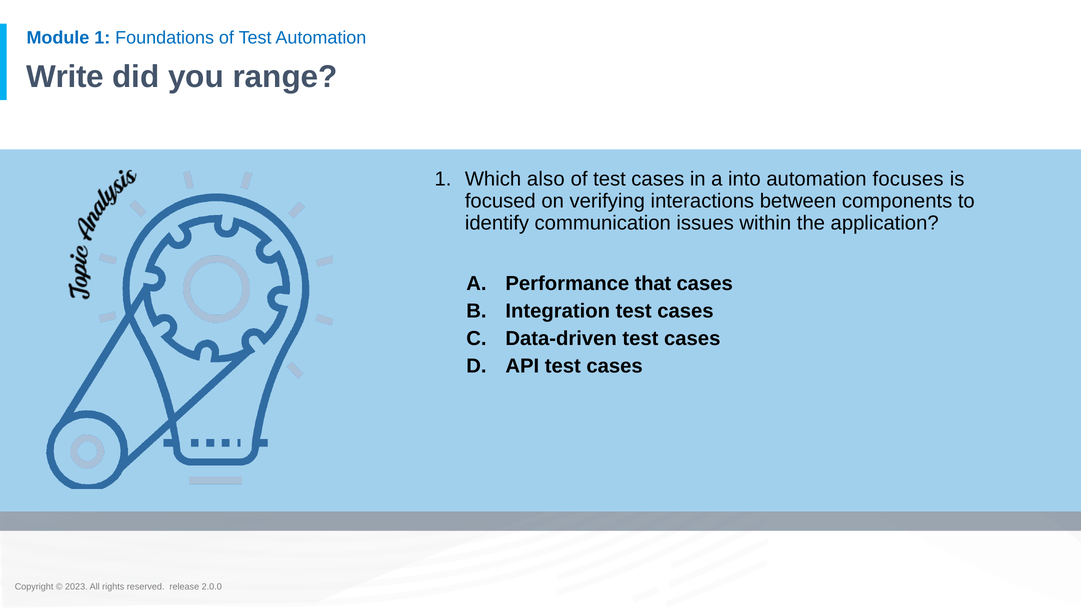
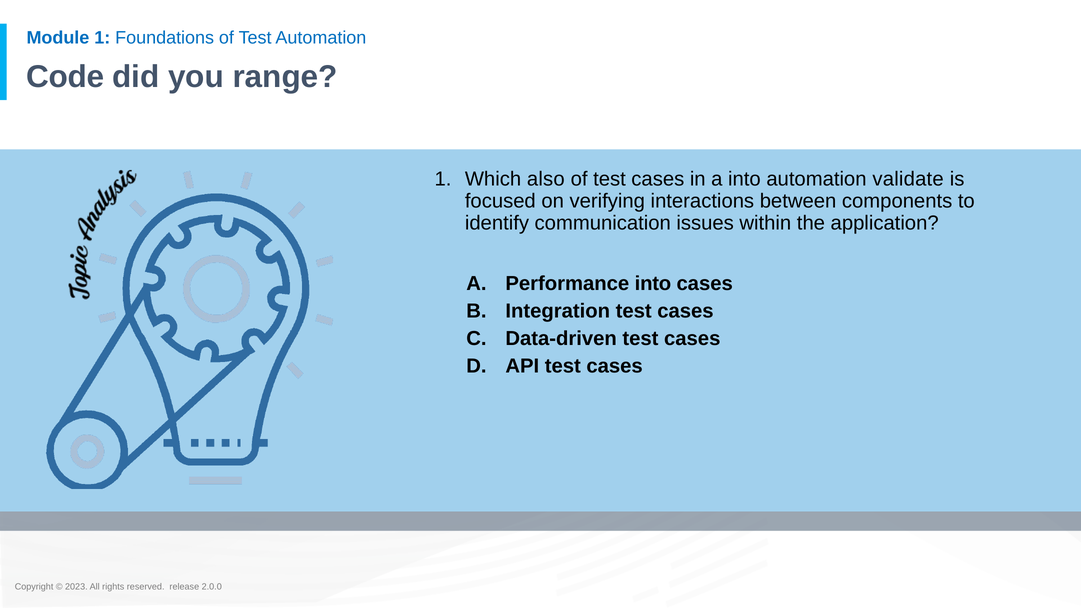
Write: Write -> Code (65, 77)
focuses: focuses -> validate (908, 179)
Performance that: that -> into (653, 284)
